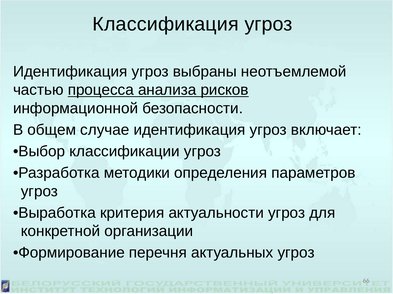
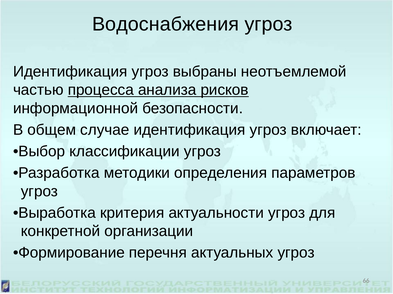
Классификация: Классификация -> Водоснабжения (166, 24)
